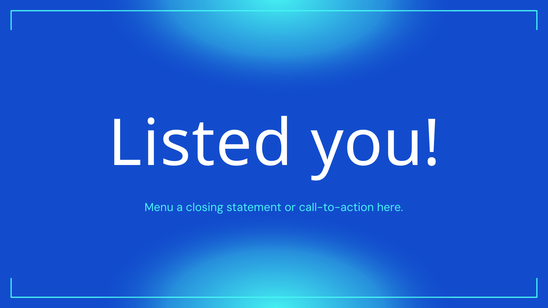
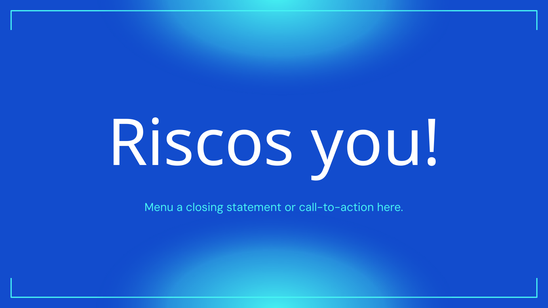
Listed: Listed -> Riscos (201, 144)
